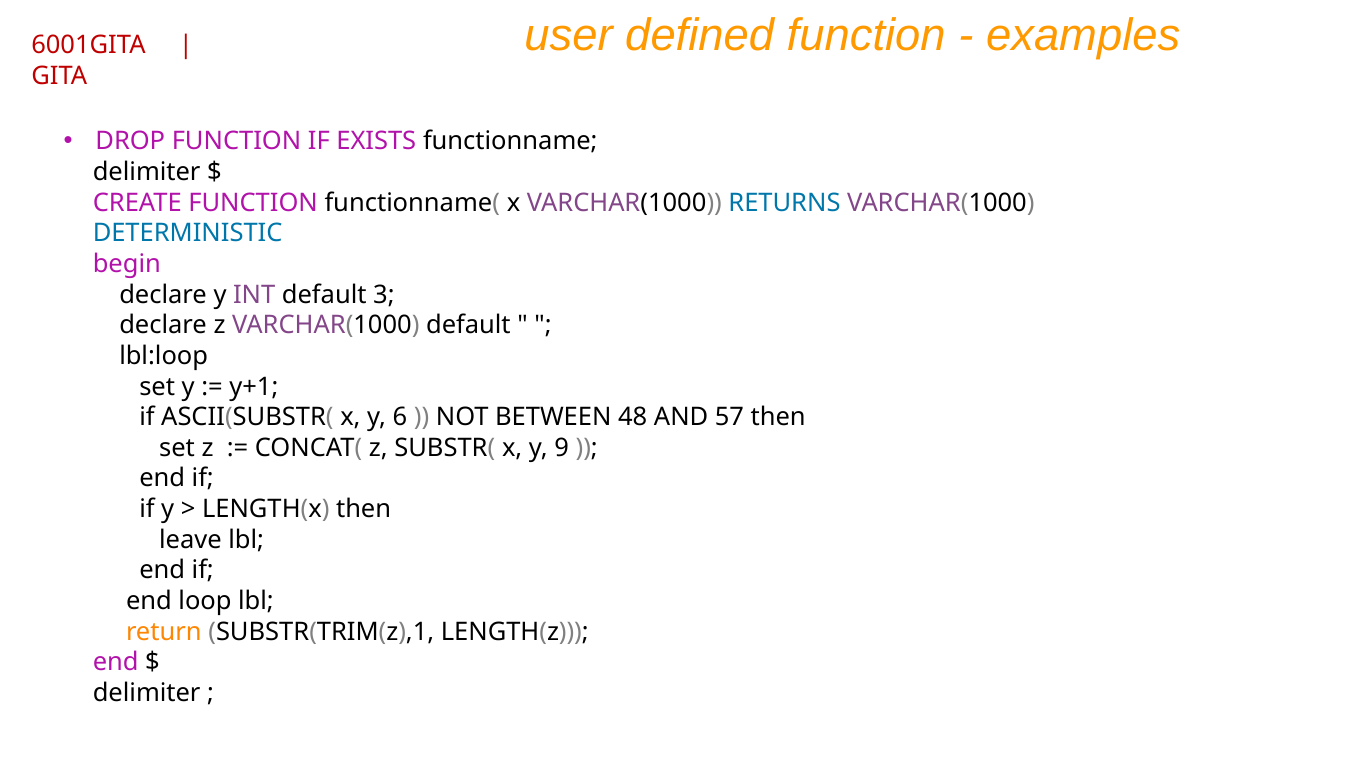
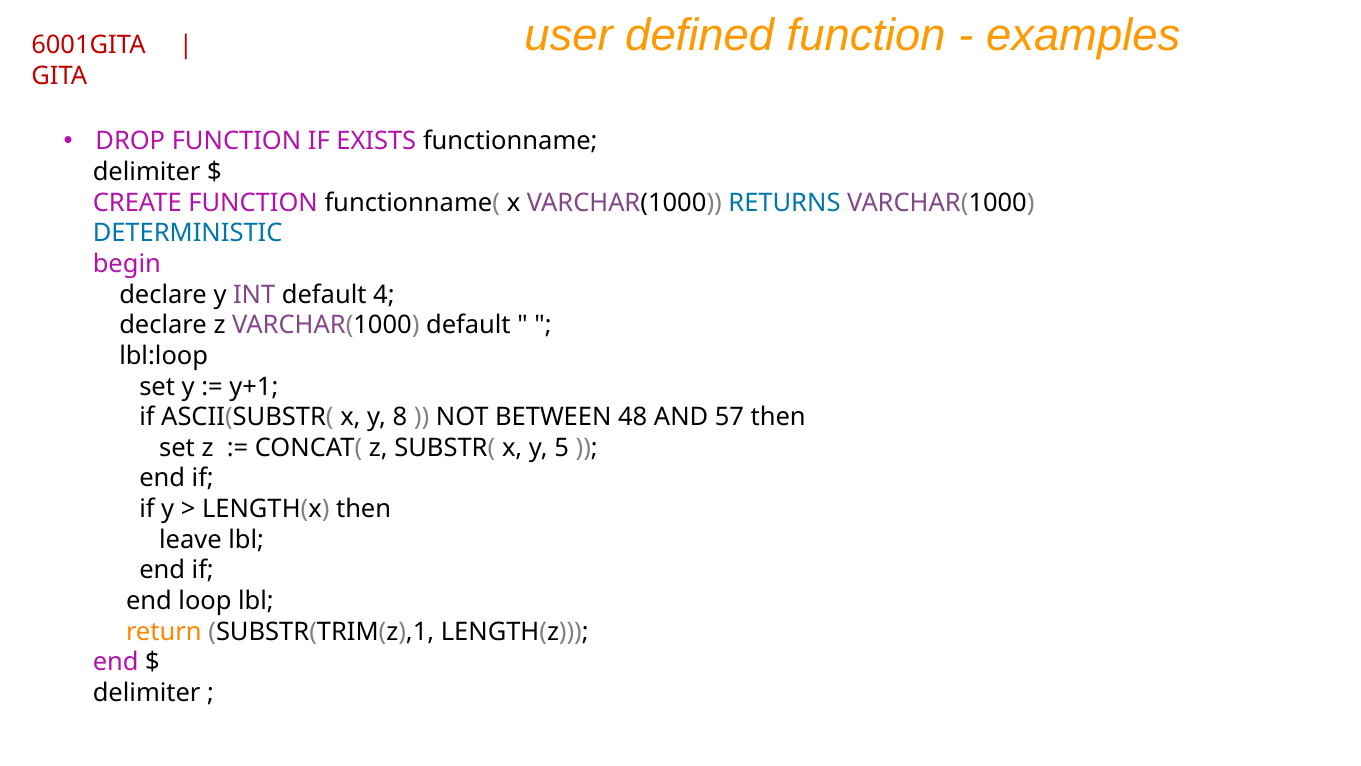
3: 3 -> 4 (384, 295)
6: 6 -> 8 (400, 417)
9: 9 -> 5 (562, 448)
